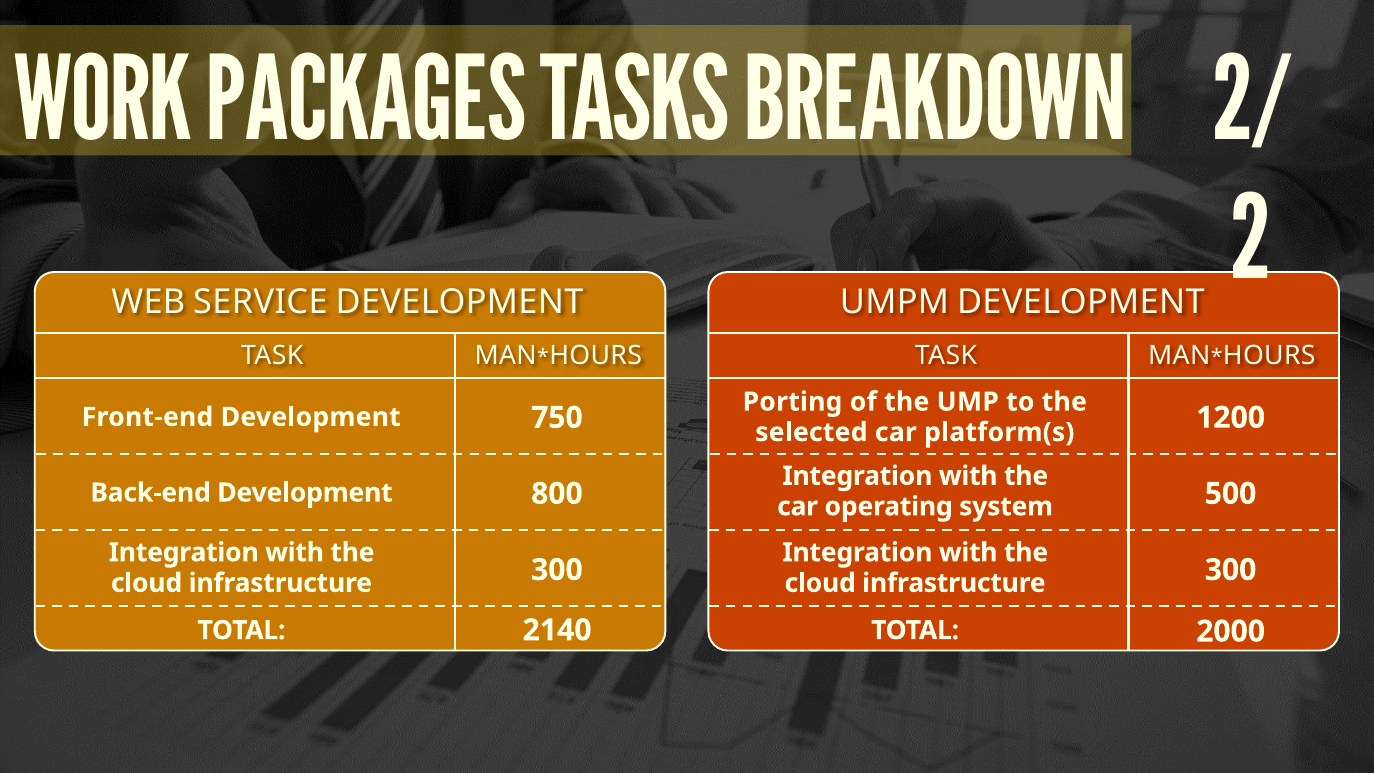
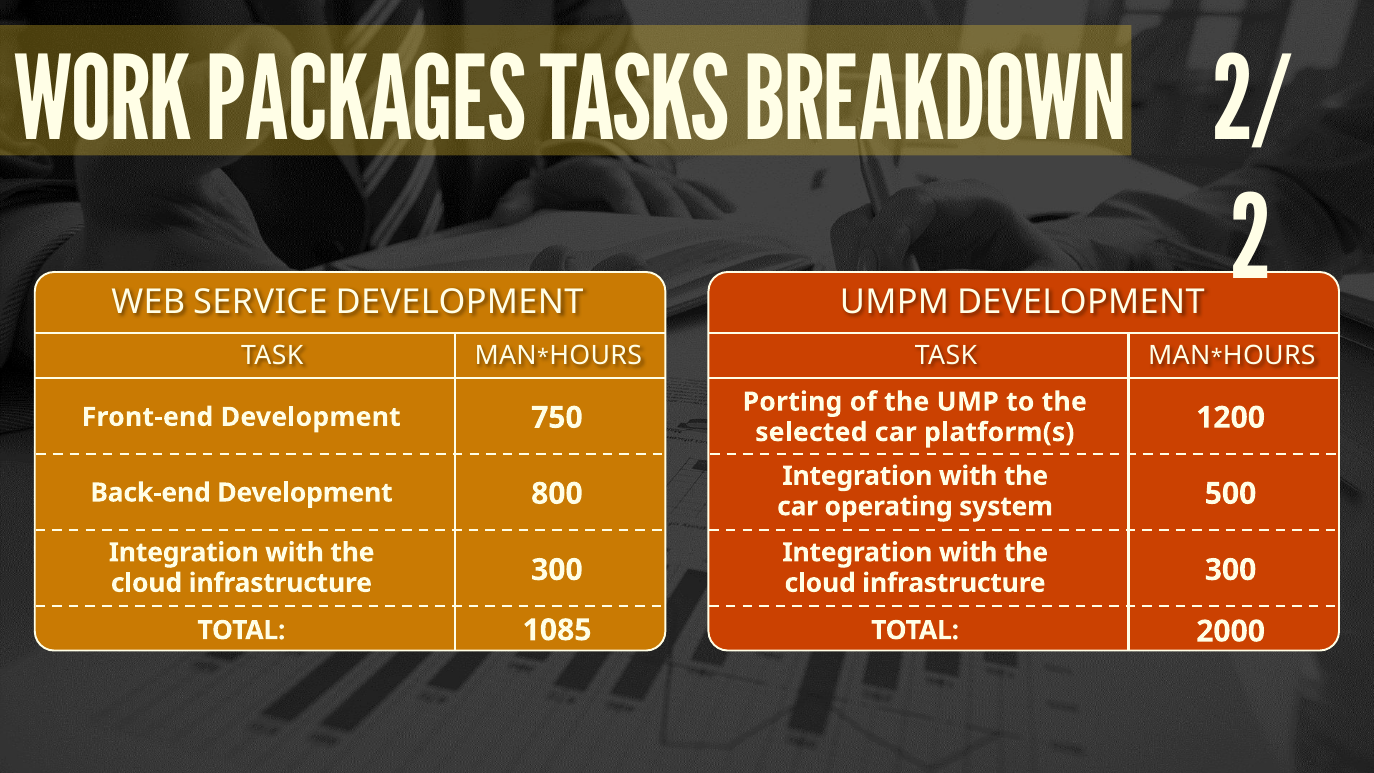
2140: 2140 -> 1085 (557, 630)
